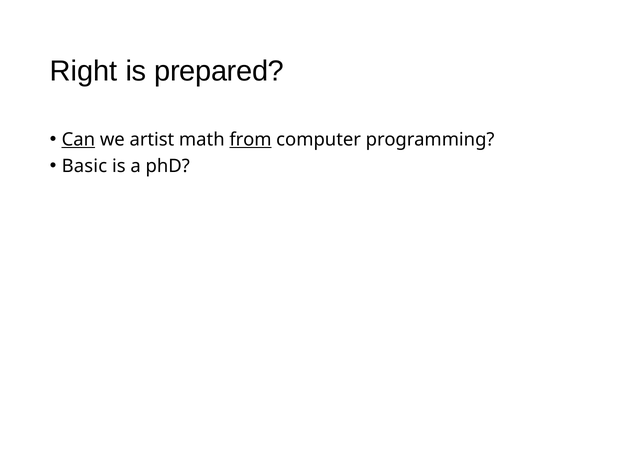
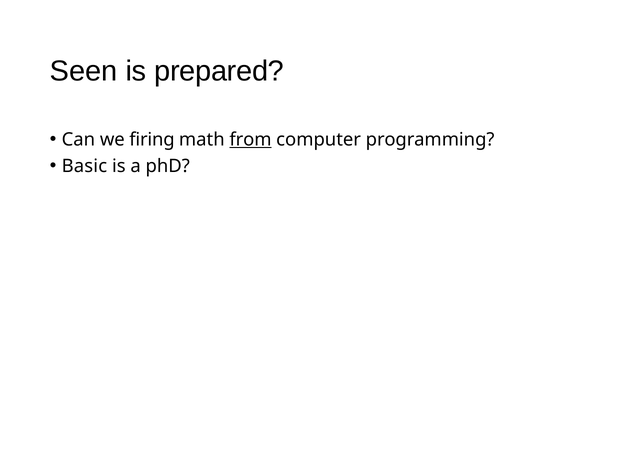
Right: Right -> Seen (84, 71)
Can underline: present -> none (78, 139)
artist: artist -> firing (152, 139)
